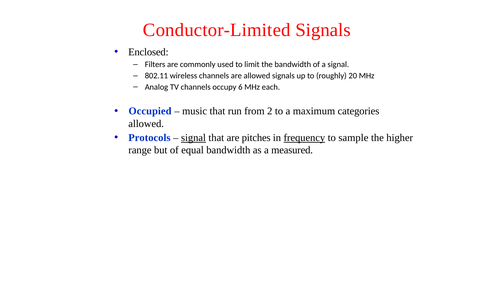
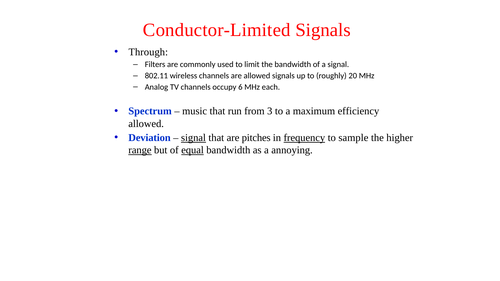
Enclosed: Enclosed -> Through (148, 52)
Occupied: Occupied -> Spectrum (150, 111)
2: 2 -> 3 (270, 111)
categories: categories -> efficiency (358, 111)
Protocols: Protocols -> Deviation (150, 138)
range underline: none -> present (140, 150)
equal underline: none -> present (193, 150)
measured: measured -> annoying (292, 150)
